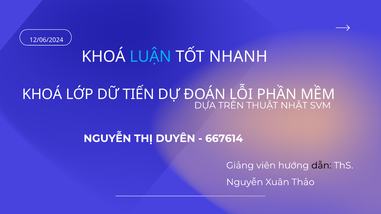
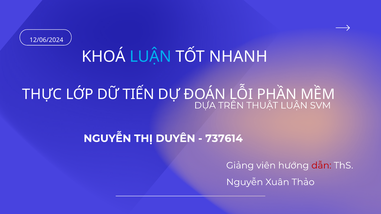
KHOÁ: KHOÁ -> THỰC (42, 94)
THUẬT NHẬT: NHẬT -> LUẬN (294, 106)
667614: 667614 -> 737614 (224, 139)
dẫn colour: black -> red (321, 166)
